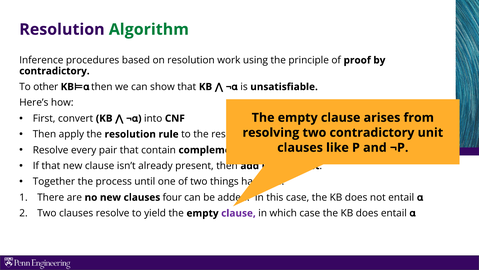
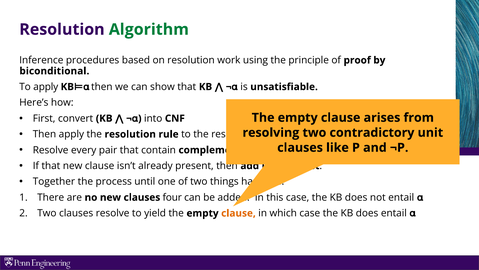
contradictory: contradictory -> biconditional (54, 71)
To other: other -> apply (46, 87)
clause colour: purple -> orange (238, 213)
